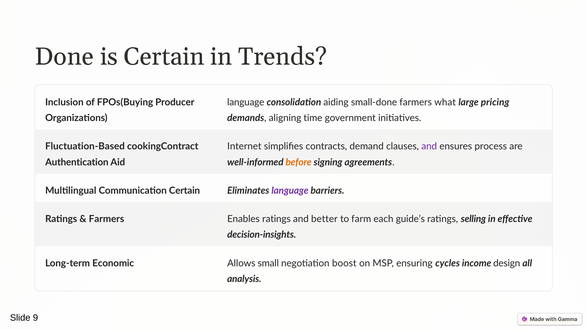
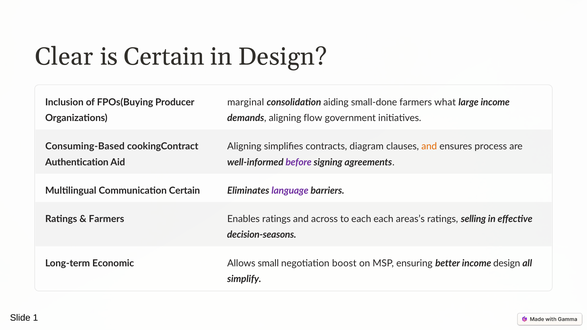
Done: Done -> Clear (64, 57)
in Trends: Trends -> Design (282, 57)
language: language -> marginal (246, 102)
large pricing: pricing -> income (495, 102)
time: time -> flow (313, 118)
Fluctuation-Based: Fluctuation-Based -> Consuming-Based (85, 147)
Internet: Internet -> Aligning (244, 147)
demand: demand -> diagram (367, 147)
and colour: purple -> orange (429, 147)
before colour: orange -> purple (299, 162)
better: better -> across (324, 219)
to farm: farm -> each (361, 219)
guide’s: guide’s -> areas’s (410, 219)
decision-insights: decision-insights -> decision-seasons (262, 235)
cycles: cycles -> better (448, 263)
analysis: analysis -> simplify (244, 279)
9: 9 -> 1 (35, 318)
